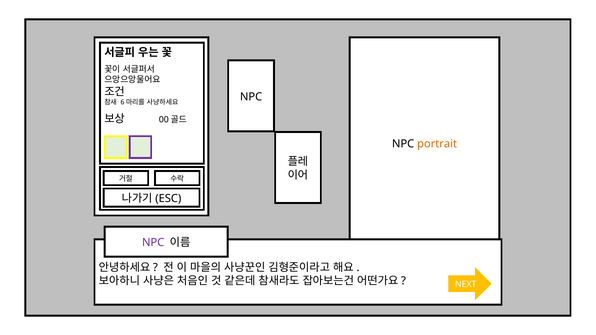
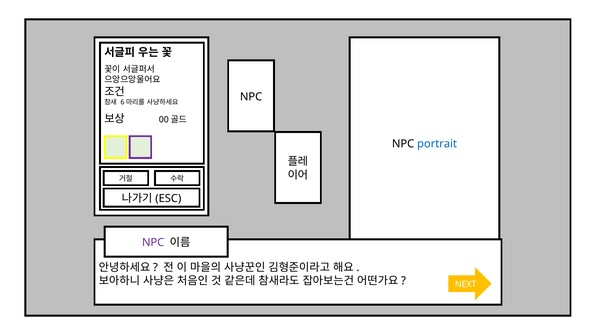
portrait colour: orange -> blue (437, 144)
